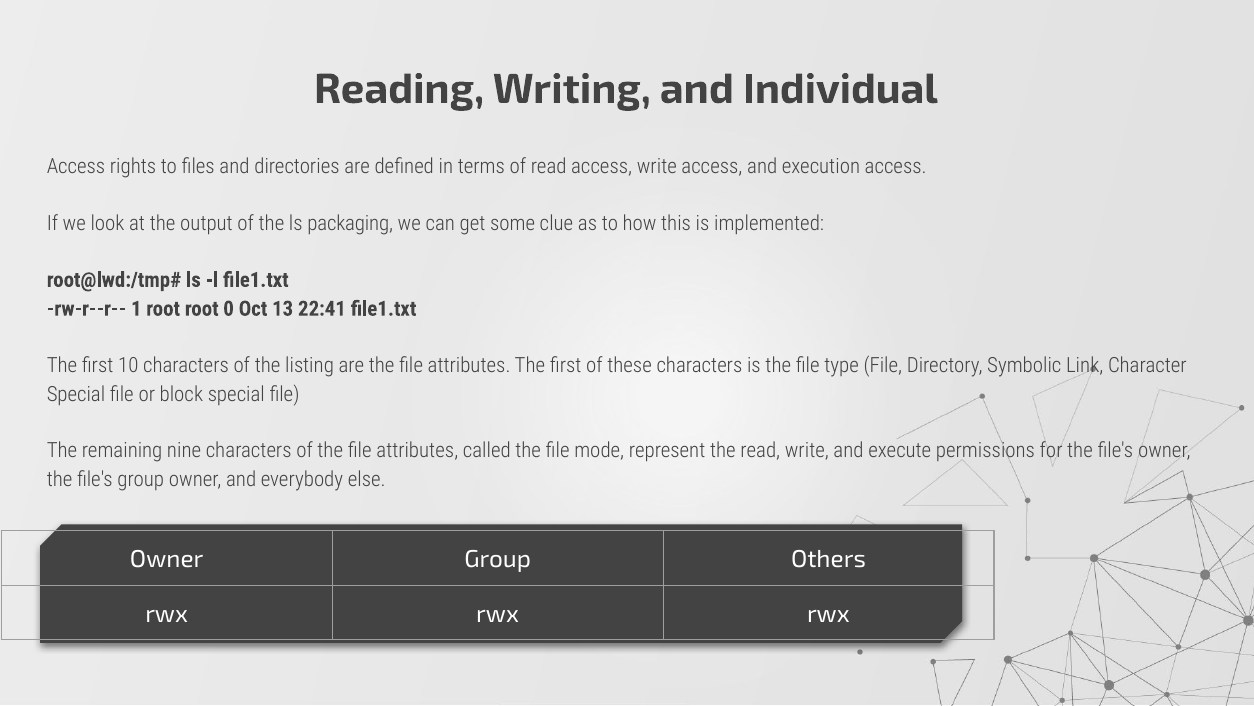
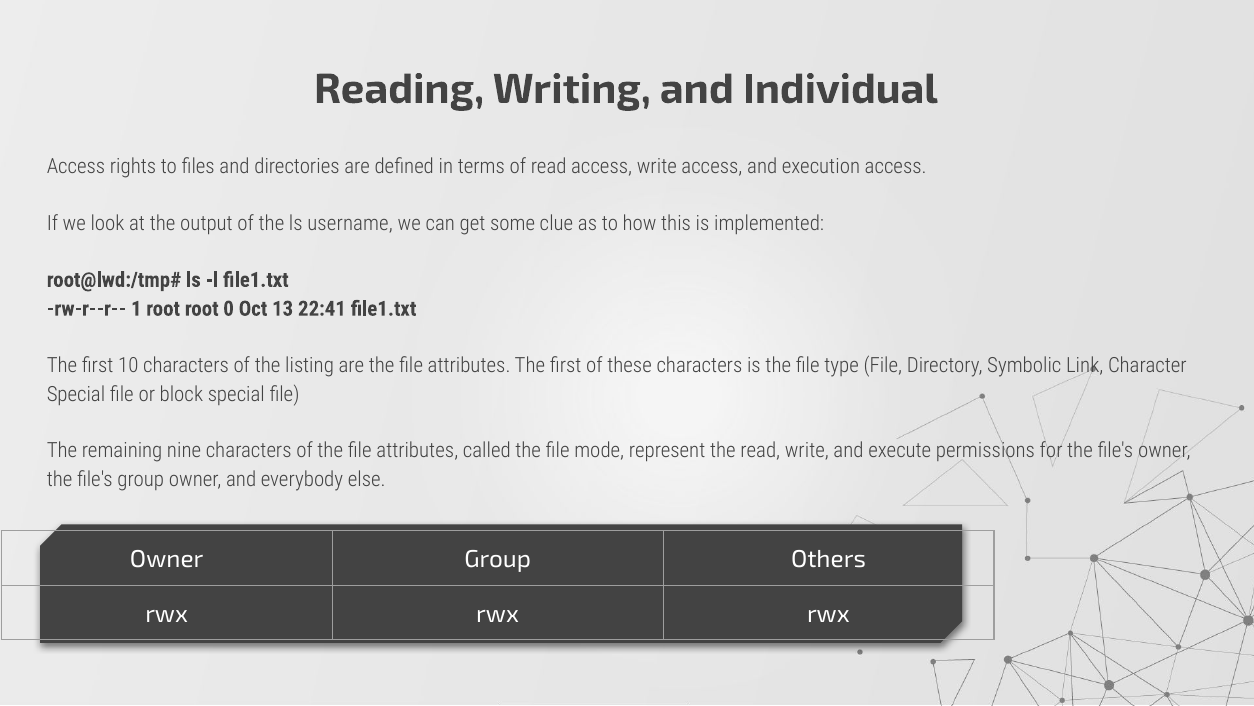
packaging: packaging -> username (350, 223)
